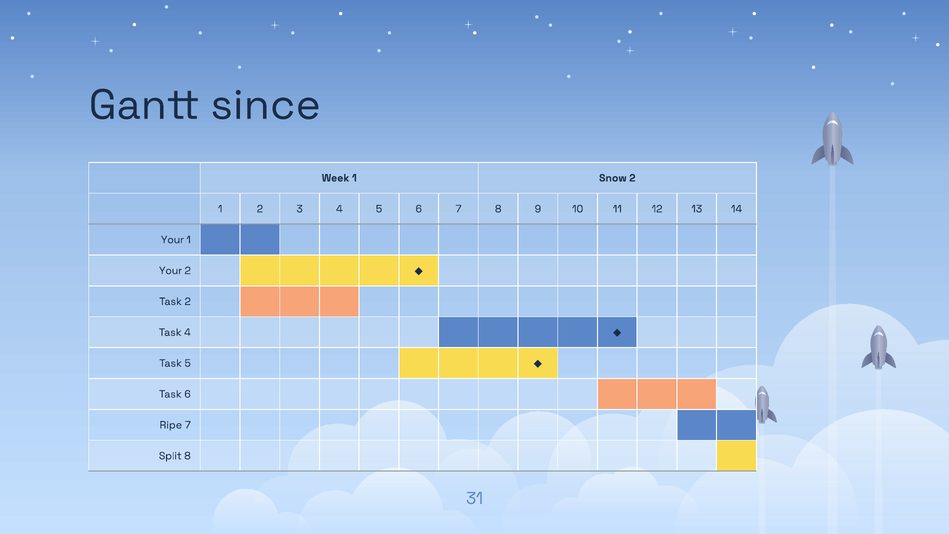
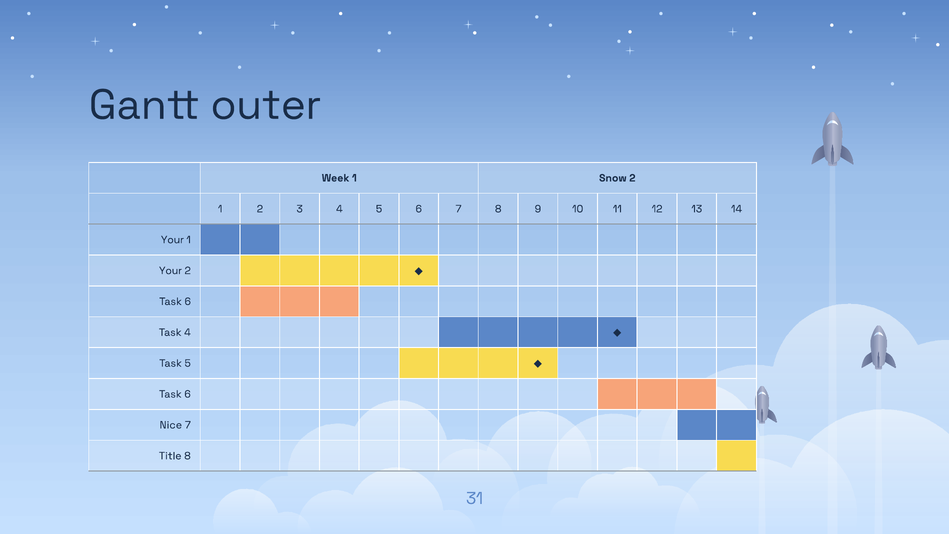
since: since -> outer (266, 105)
2: 2 -> 6 (188, 301)
Ripe: Ripe -> Nice (171, 425)
Split: Split -> Title (170, 456)
